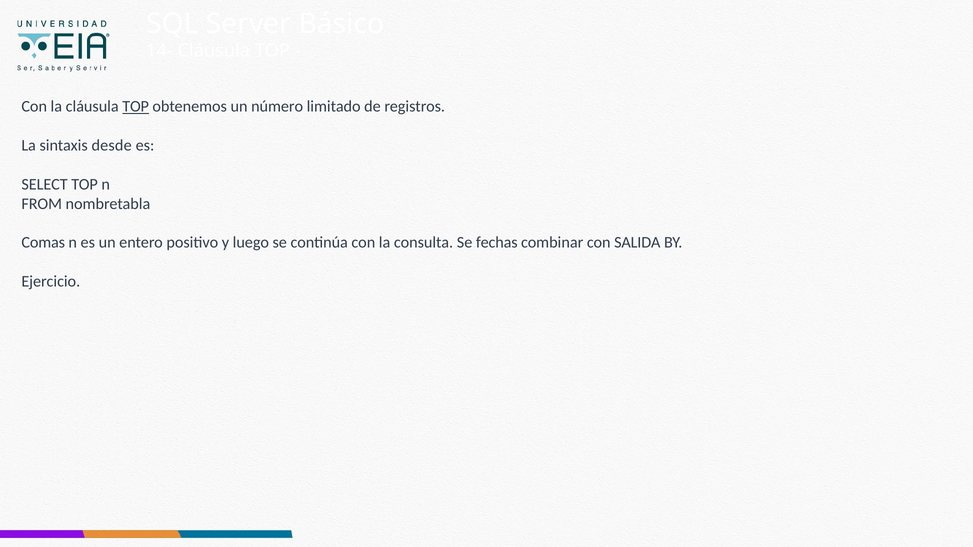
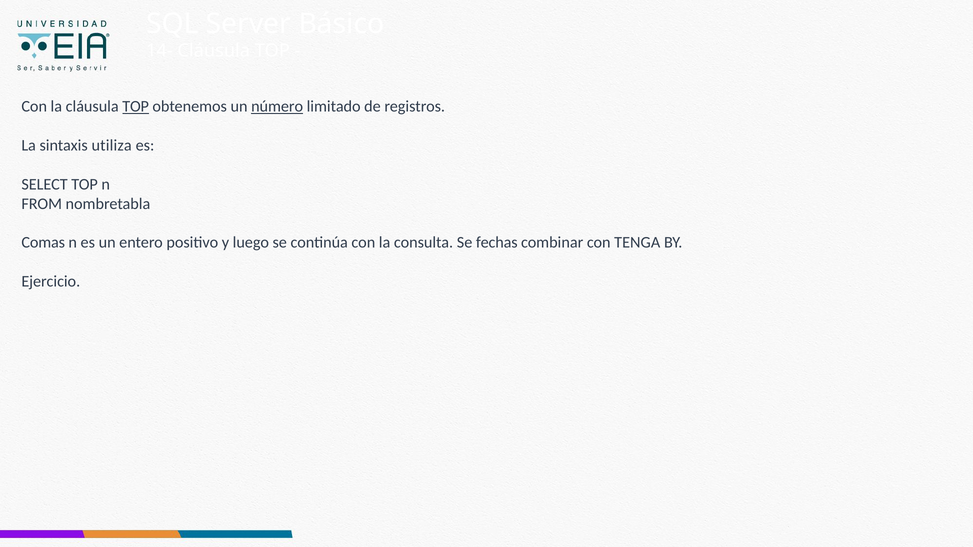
número underline: none -> present (277, 107)
desde: desde -> utiliza (112, 145)
SALIDA: SALIDA -> TENGA (637, 243)
